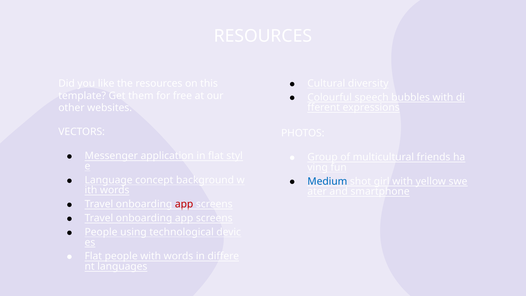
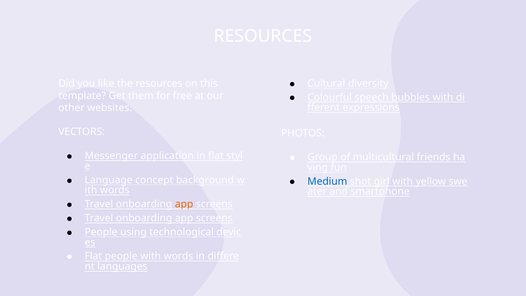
app colour: red -> orange (184, 204)
